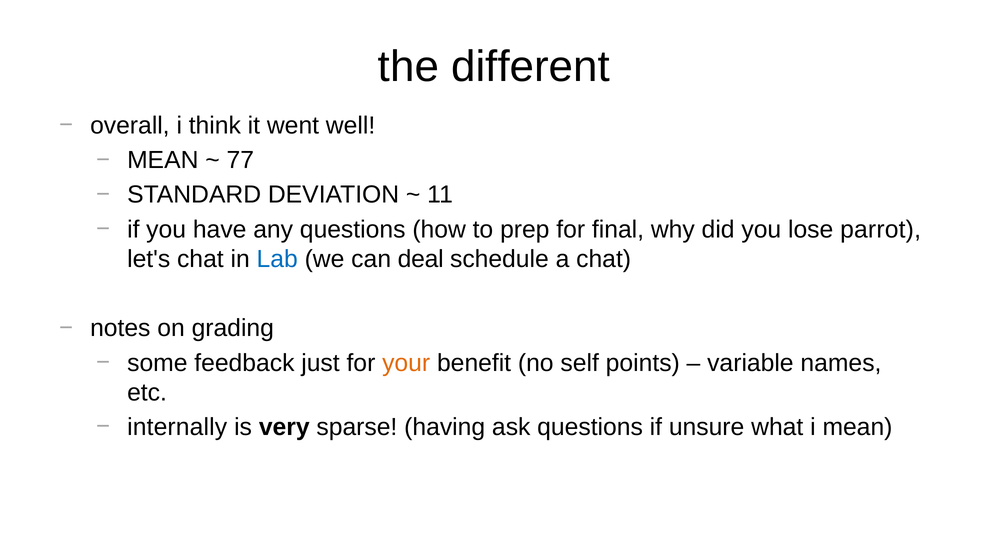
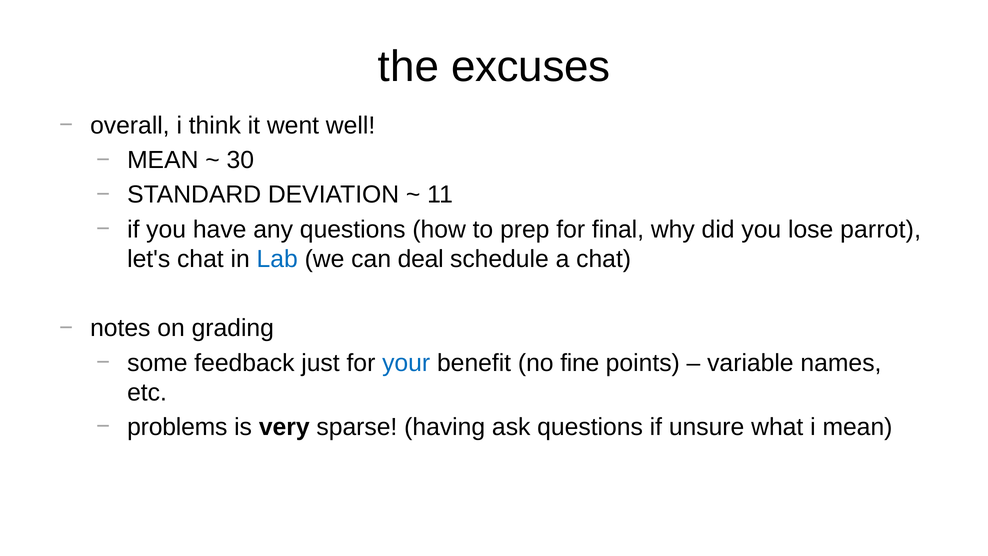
different: different -> excuses (531, 67)
77: 77 -> 30 (240, 160)
your colour: orange -> blue (406, 363)
self: self -> fine (580, 363)
internally: internally -> problems (177, 427)
